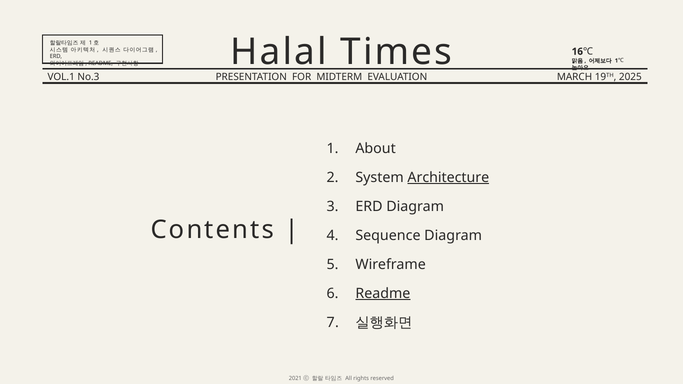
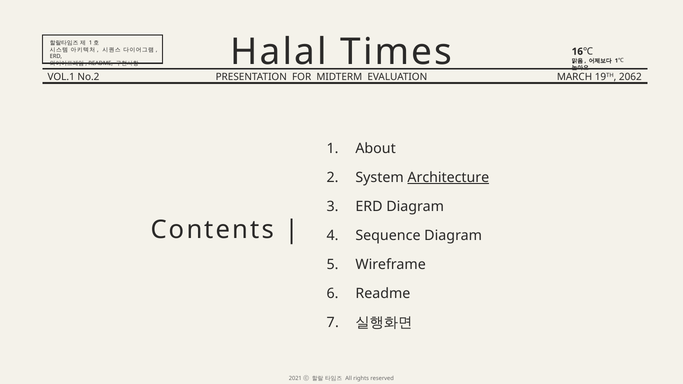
No.3: No.3 -> No.2 (88, 77)
2025: 2025 -> 2062 (630, 77)
Readme underline: present -> none (383, 294)
